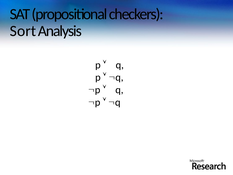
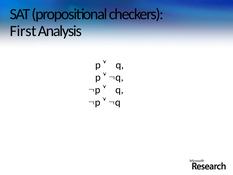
Sort: Sort -> First (23, 31)
